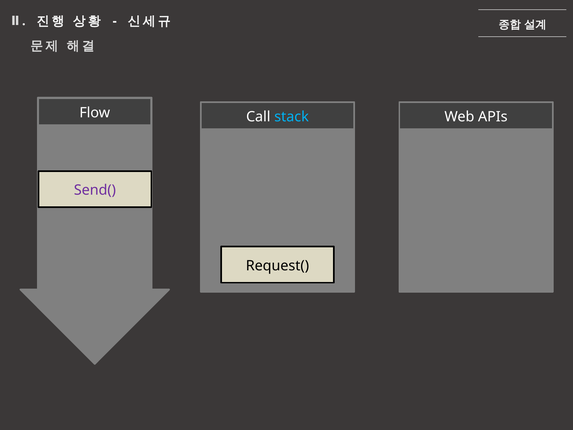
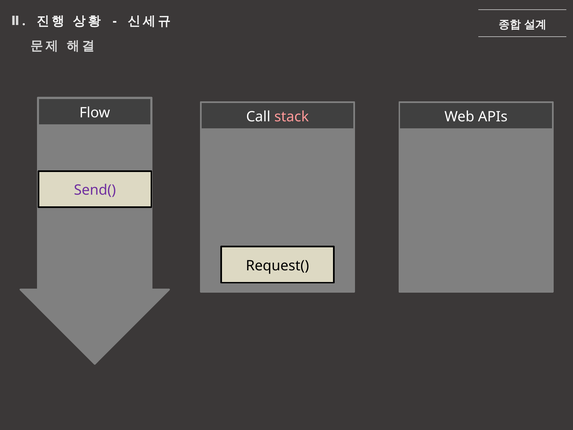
stack colour: light blue -> pink (292, 117)
